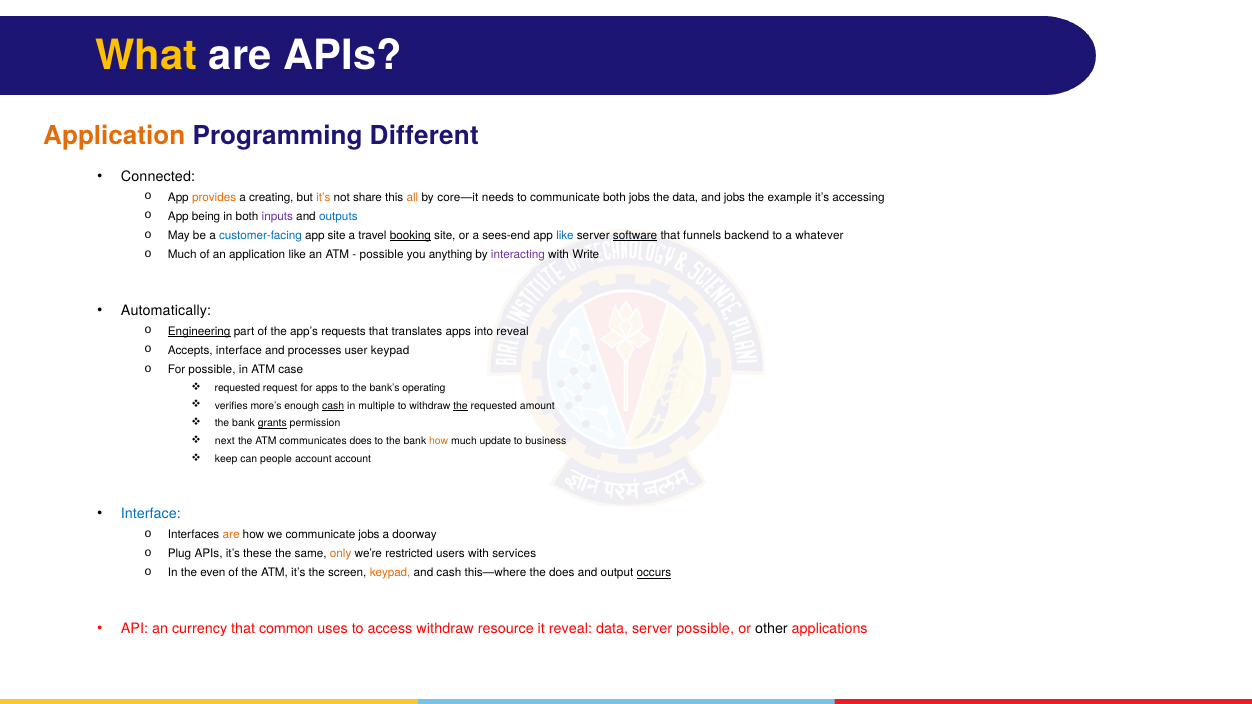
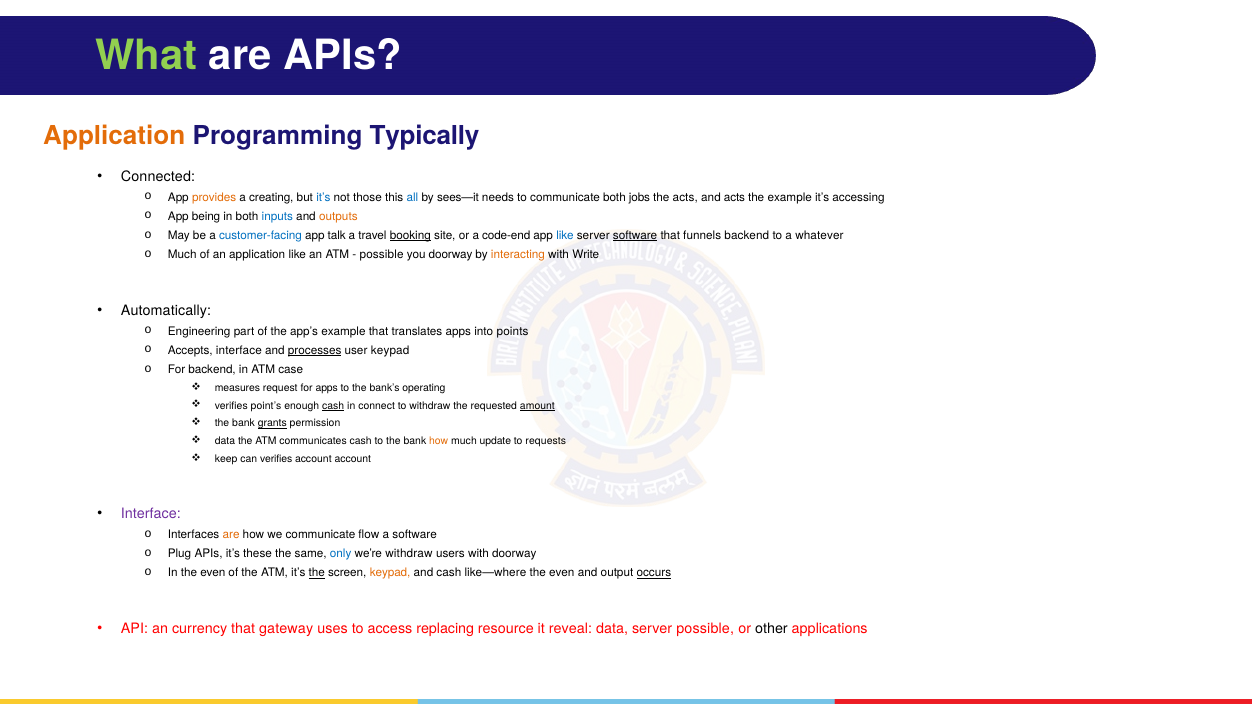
What colour: yellow -> light green (146, 55)
Different: Different -> Typically (424, 136)
it’s colour: orange -> blue (323, 197)
share: share -> those (368, 197)
all colour: orange -> blue (412, 197)
core—it: core—it -> sees—it (458, 197)
the data: data -> acts (685, 197)
and jobs: jobs -> acts (734, 197)
inputs colour: purple -> blue (277, 217)
outputs colour: blue -> orange (338, 217)
app site: site -> talk (337, 236)
sees-end: sees-end -> code-end (506, 236)
you anything: anything -> doorway (451, 255)
interacting colour: purple -> orange (518, 255)
Engineering underline: present -> none (199, 331)
app’s requests: requests -> example (343, 331)
into reveal: reveal -> points (513, 331)
processes underline: none -> present (315, 350)
For possible: possible -> backend (212, 370)
requested: requested -> measures (237, 388)
more’s: more’s -> point’s (266, 406)
multiple: multiple -> connect (377, 406)
the underline: present -> none (461, 406)
amount underline: none -> present (537, 406)
next: next -> data (225, 441)
communicates does: does -> cash (361, 441)
business: business -> requests (546, 441)
can people: people -> verifies (276, 459)
Interface colour: blue -> purple (151, 514)
communicate jobs: jobs -> flow (369, 535)
a doorway: doorway -> software (415, 535)
only colour: orange -> blue (341, 554)
we’re restricted: restricted -> withdraw (409, 554)
with services: services -> doorway (514, 554)
the underline: none -> present (317, 573)
this—where: this—where -> like—where (495, 573)
does: does -> even (562, 573)
common: common -> gateway (286, 629)
access withdraw: withdraw -> replacing (445, 629)
